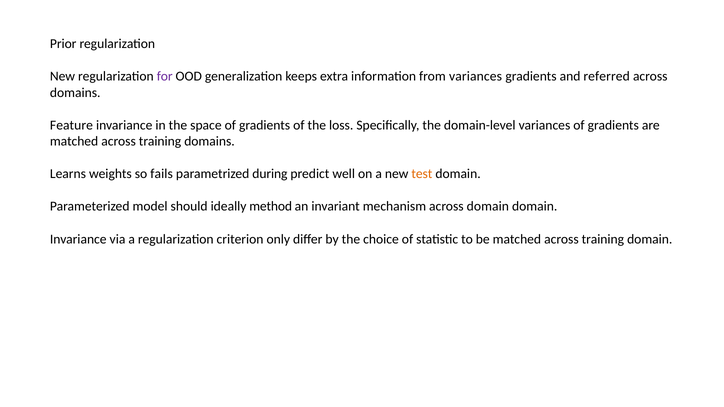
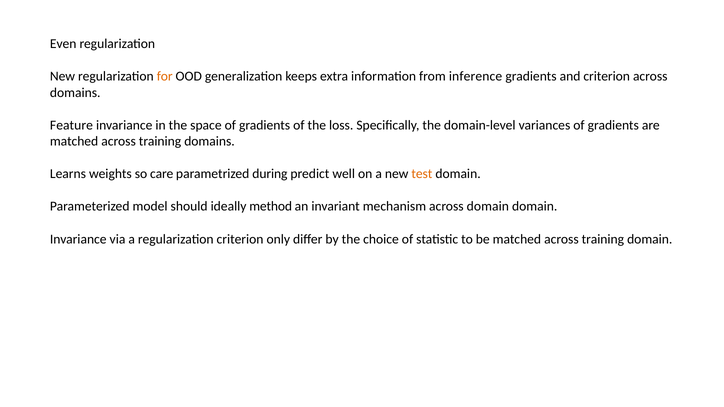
Prior: Prior -> Even (63, 44)
for colour: purple -> orange (165, 76)
from variances: variances -> inference (476, 76)
and referred: referred -> criterion (607, 76)
fails: fails -> care (162, 174)
